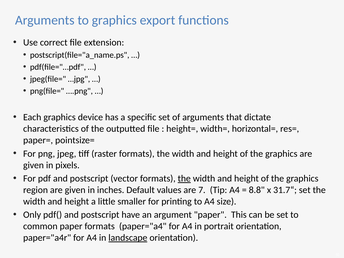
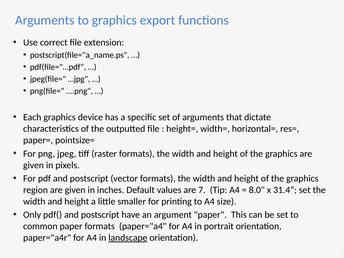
the underline: present -> none (184, 178)
8.8: 8.8 -> 8.0 (257, 190)
31.7“: 31.7“ -> 31.4“ (285, 190)
